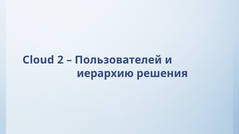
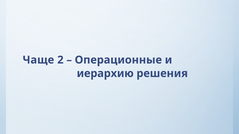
Cloud: Cloud -> Чаще (38, 60)
Пользователей: Пользователей -> Операционные (118, 60)
